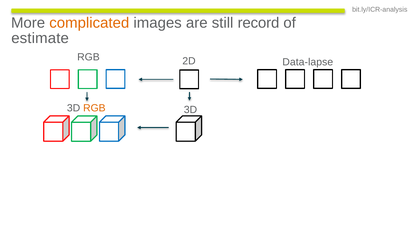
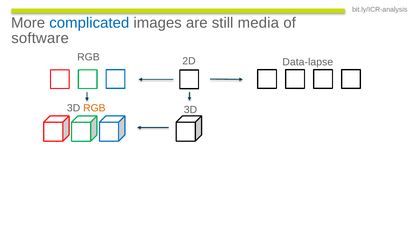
complicated colour: orange -> blue (89, 23)
record: record -> media (258, 23)
estimate: estimate -> software (40, 38)
